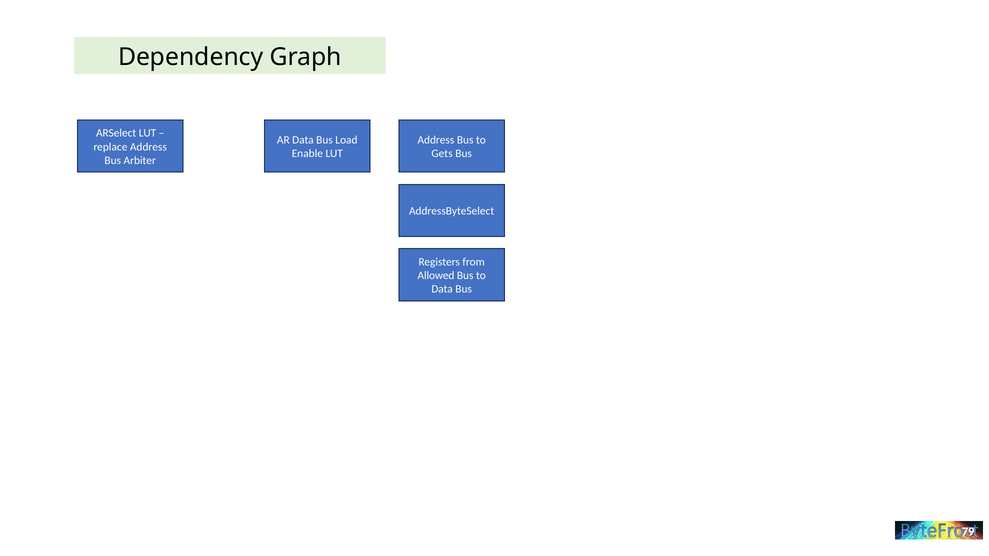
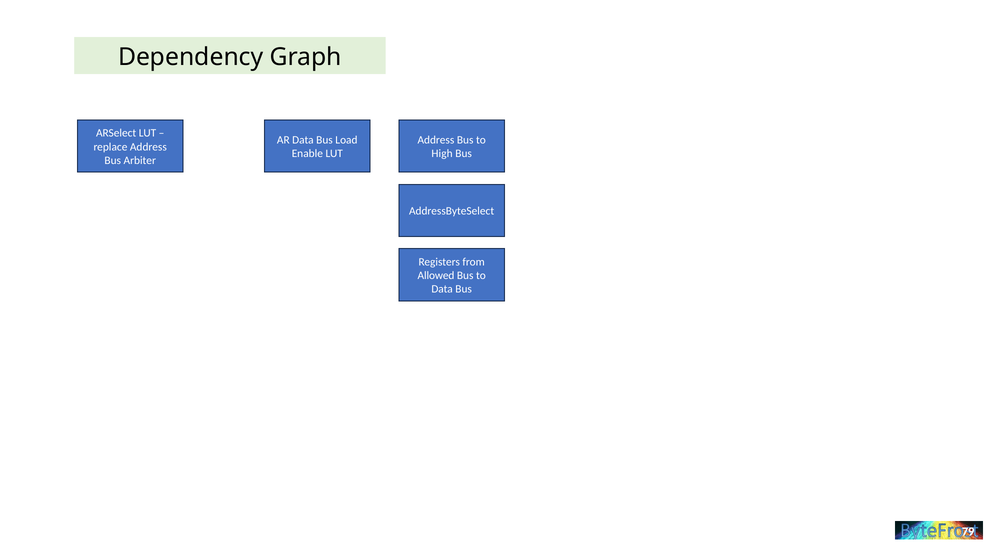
Gets: Gets -> High (442, 154)
